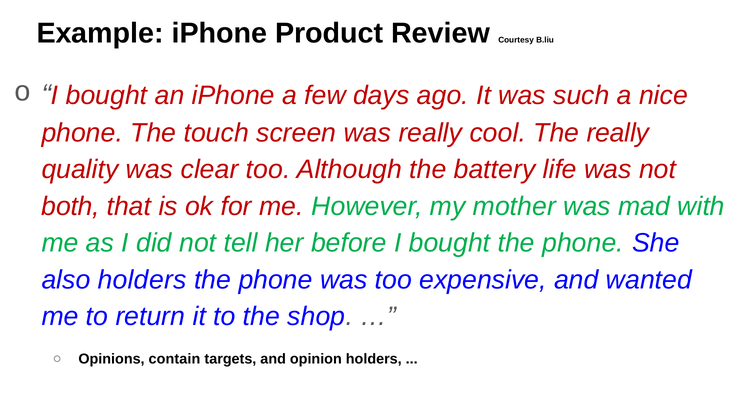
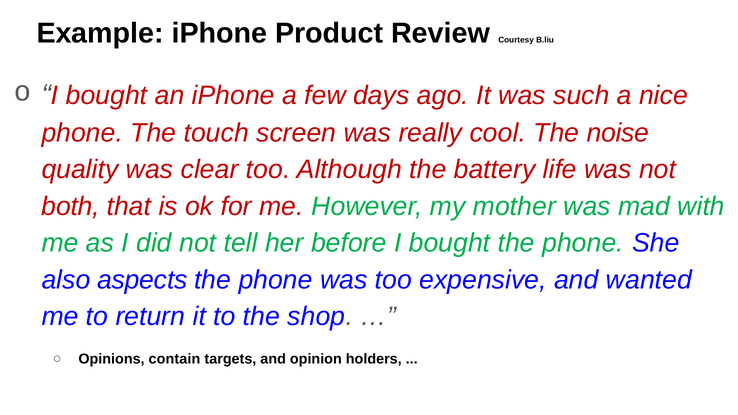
The really: really -> noise (618, 133)
also holders: holders -> aspects (142, 280)
